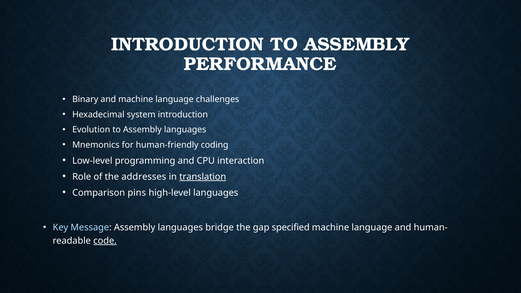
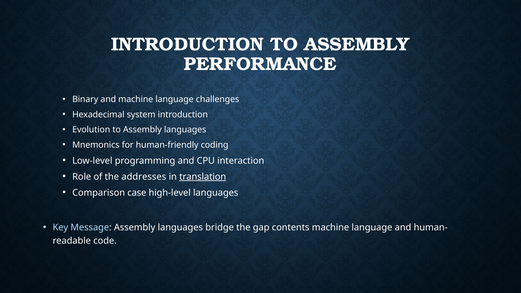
pins: pins -> case (137, 193)
specified: specified -> contents (291, 227)
code underline: present -> none (105, 241)
